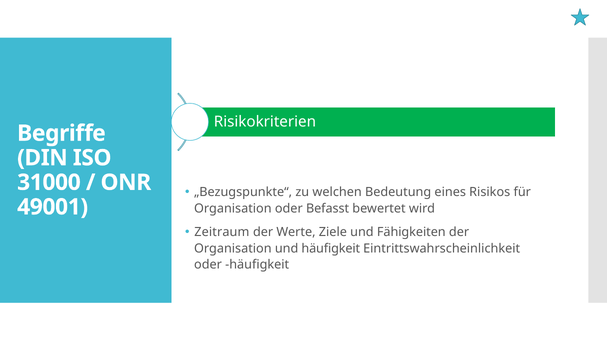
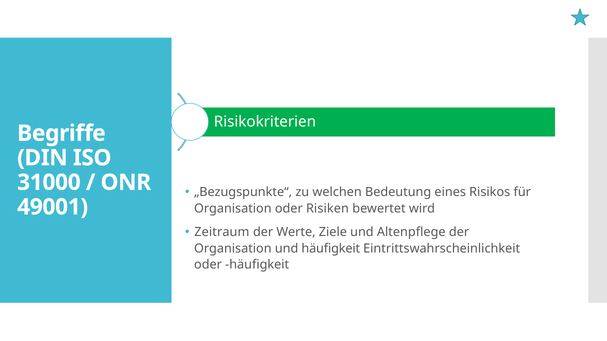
Befasst: Befasst -> Risiken (327, 209)
Fähigkeiten: Fähigkeiten -> Altenpflege (411, 232)
